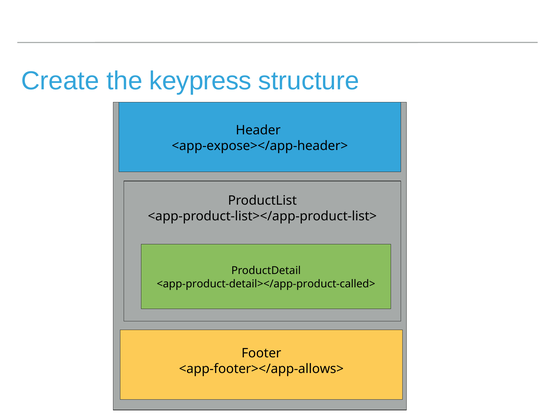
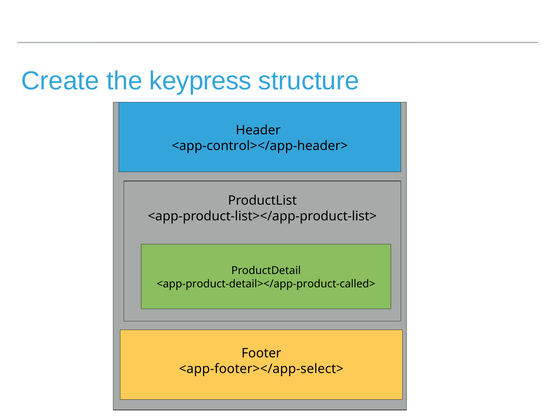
<app-expose></app-header>: <app-expose></app-header> -> <app-control></app-header> (260, 146)
<app-footer></app-allows>: <app-footer></app-allows> -> <app-footer></app-select> (261, 368)
